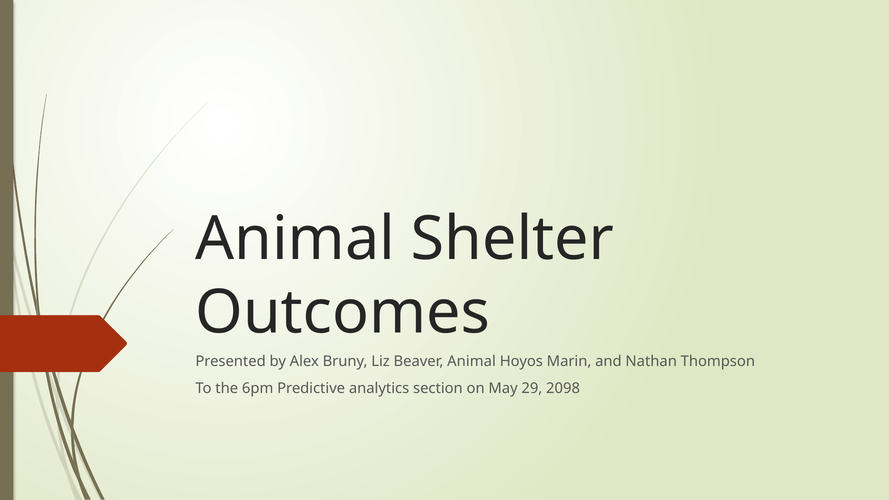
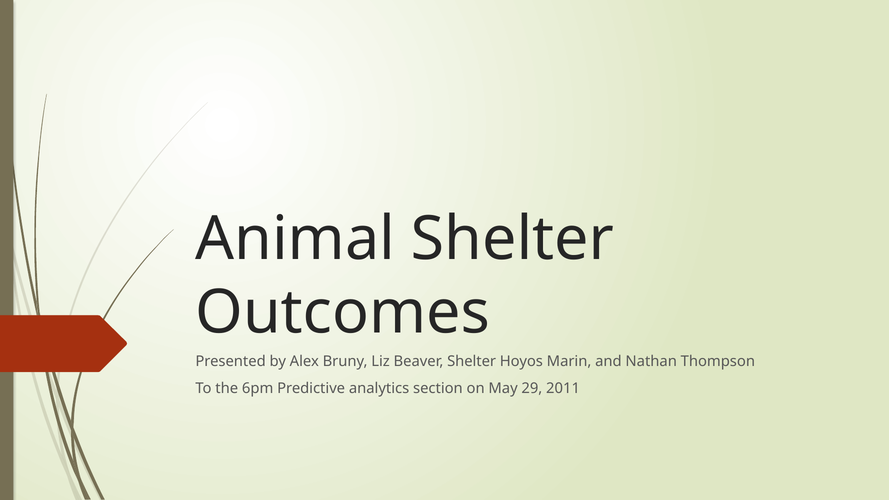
Beaver Animal: Animal -> Shelter (472, 362)
2098: 2098 -> 2011 (563, 389)
